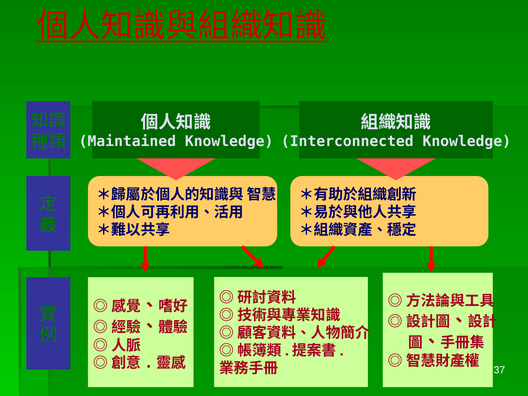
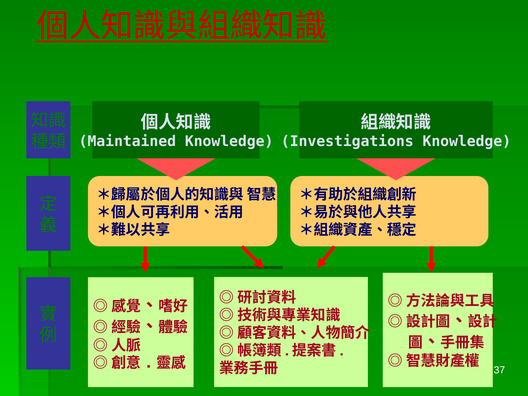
Interconnected: Interconnected -> Investigations (347, 141)
